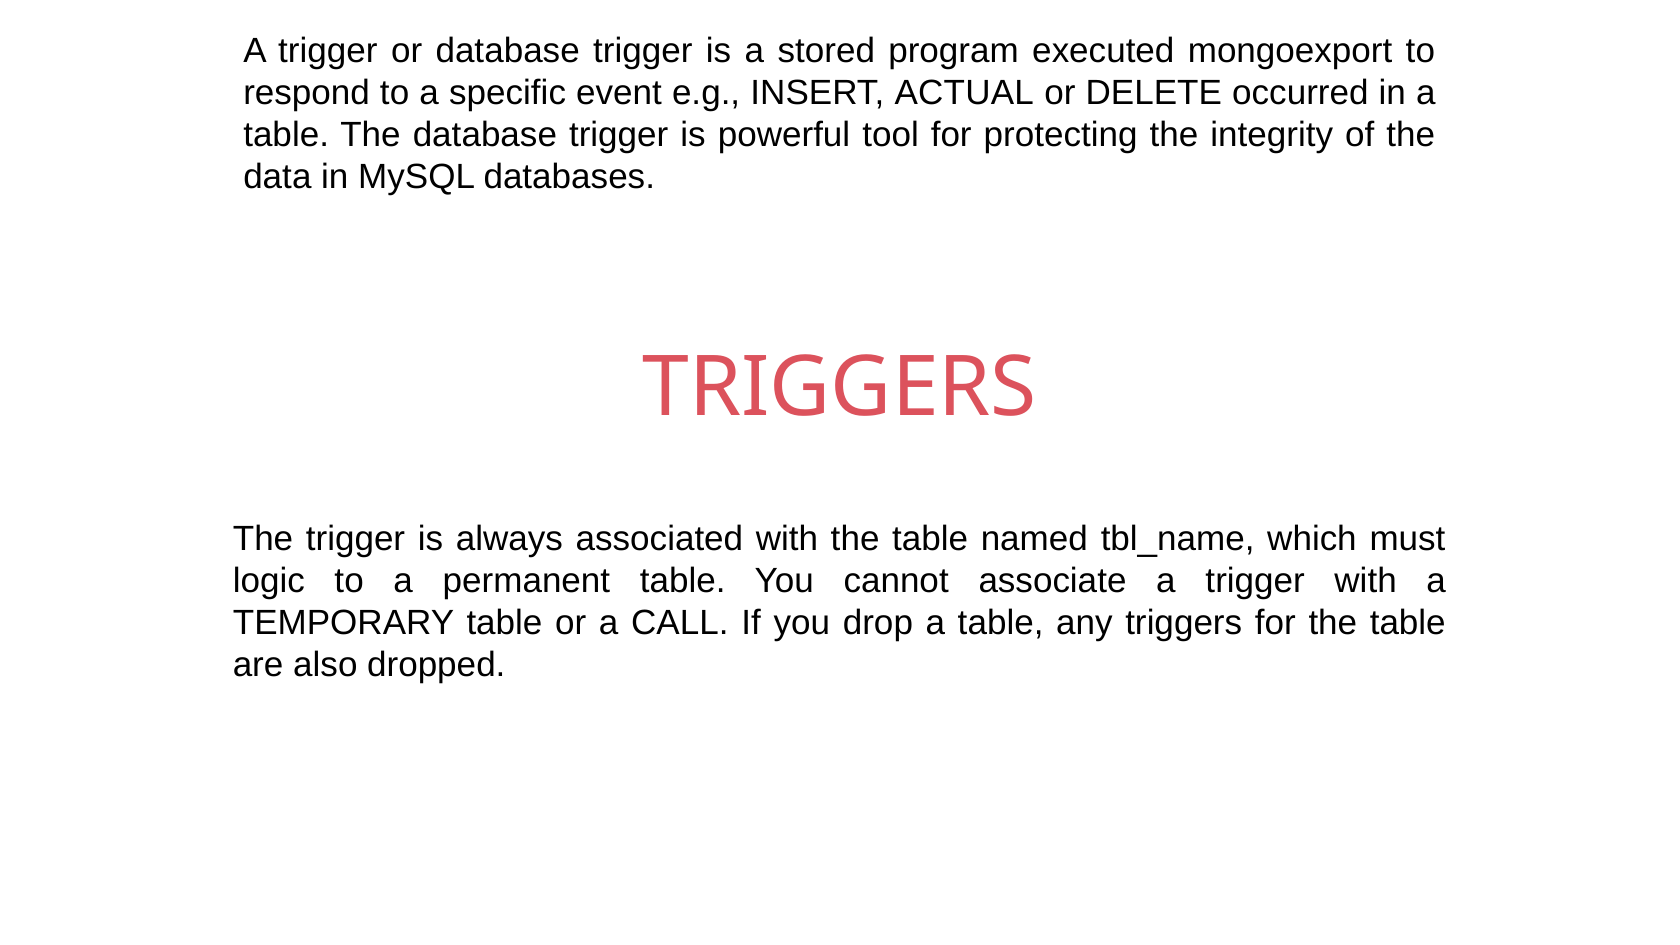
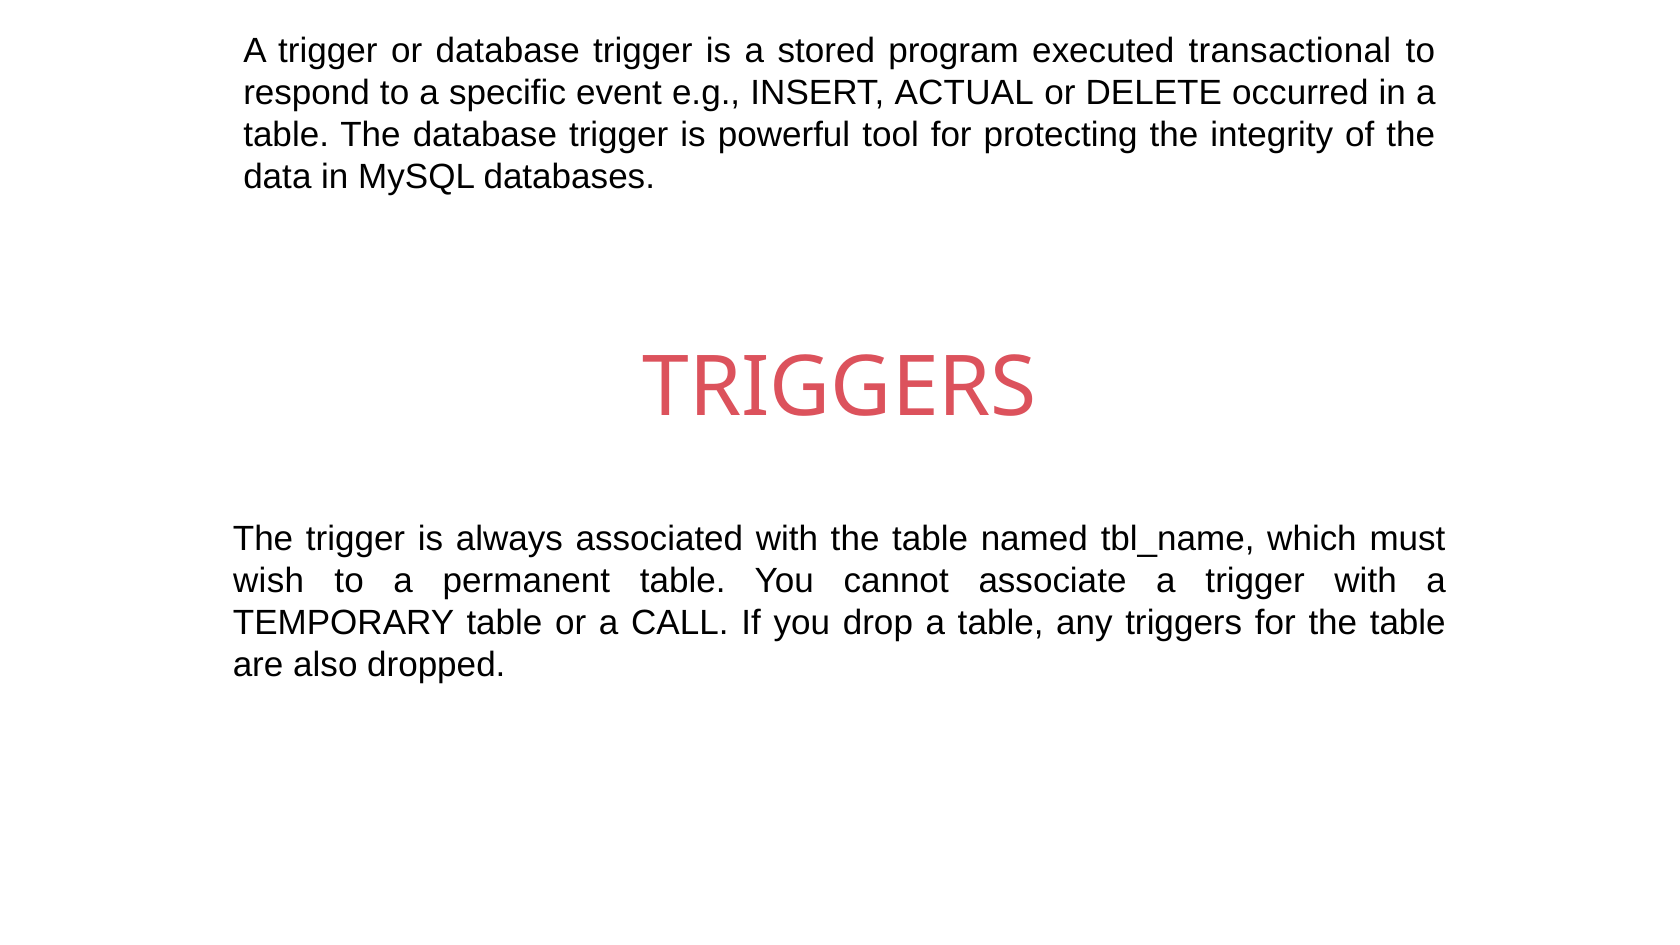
mongoexport: mongoexport -> transactional (1290, 51)
logic: logic -> wish (269, 581)
